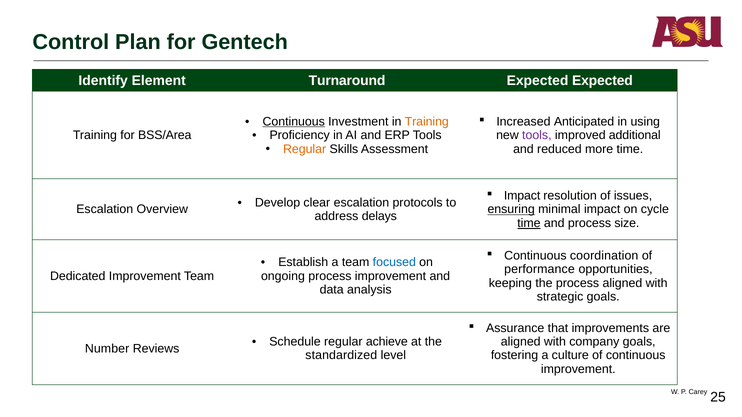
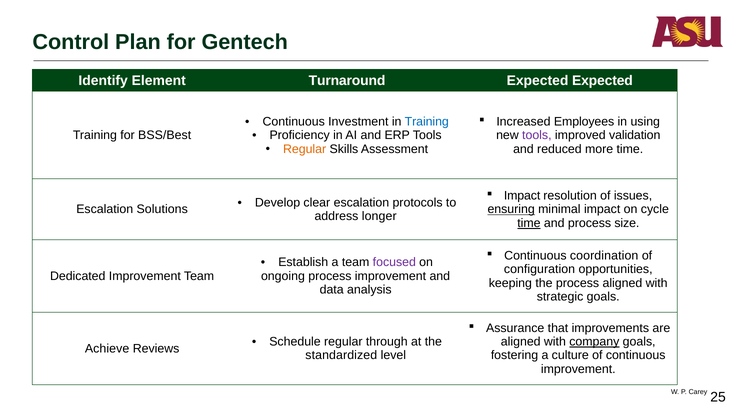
Anticipated: Anticipated -> Employees (584, 122)
Continuous underline: present -> none (294, 122)
Training colour: orange -> blue (427, 122)
BSS/Area: BSS/Area -> BSS/Best (165, 135)
additional: additional -> validation (635, 135)
Overview: Overview -> Solutions (162, 210)
delays: delays -> longer (379, 216)
focused colour: blue -> purple (394, 263)
performance: performance -> configuration (540, 269)
achieve: achieve -> through (387, 342)
company underline: none -> present (594, 342)
Number: Number -> Achieve (107, 349)
